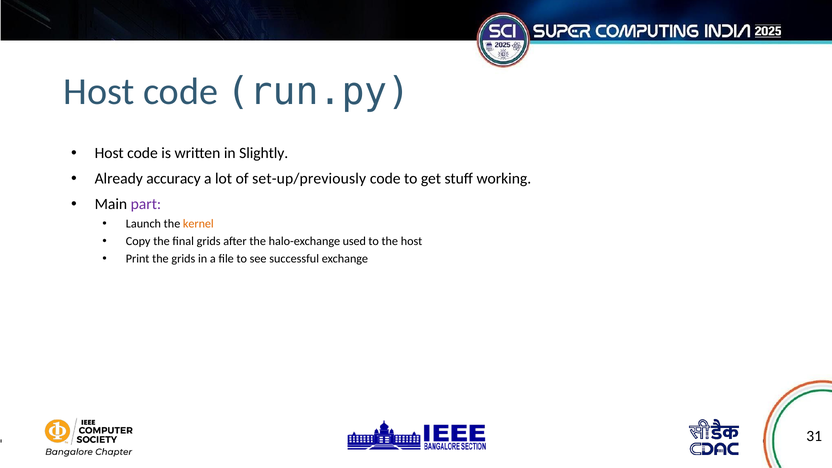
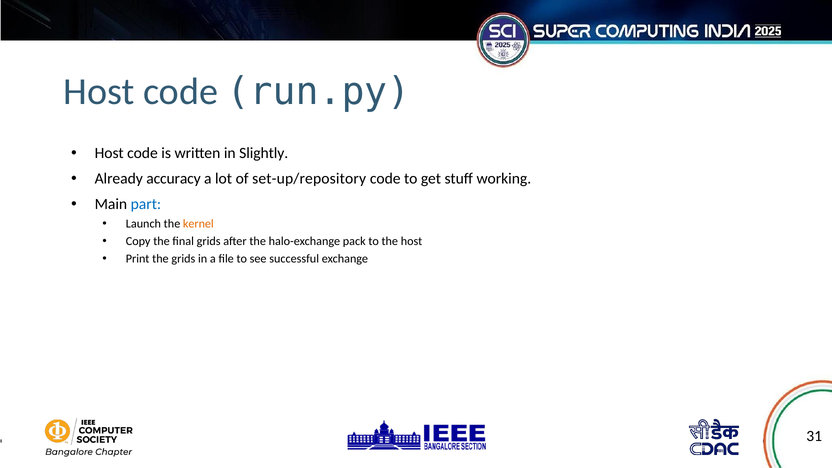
set-up/previously: set-up/previously -> set-up/repository (309, 179)
part colour: purple -> blue (146, 204)
used: used -> pack (354, 241)
